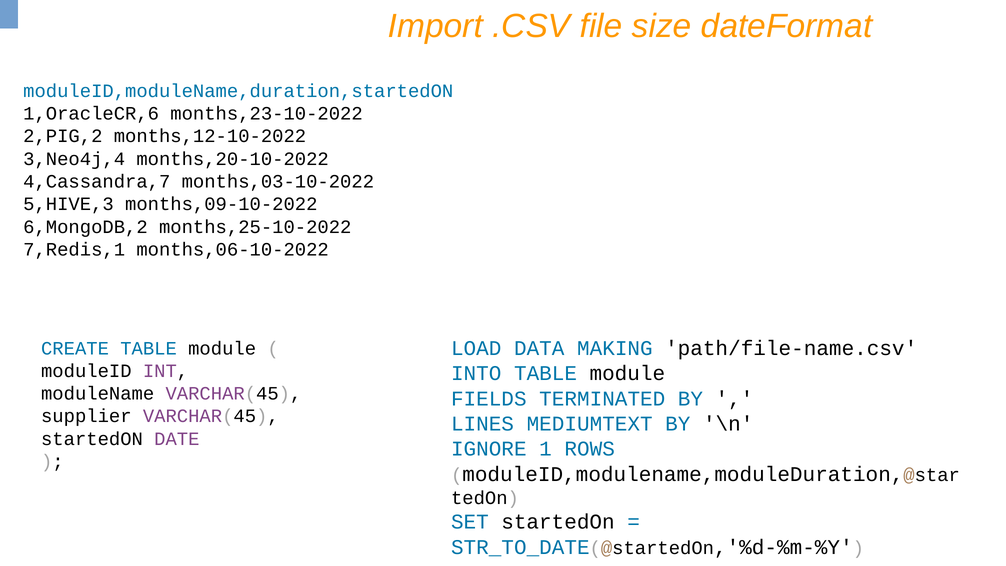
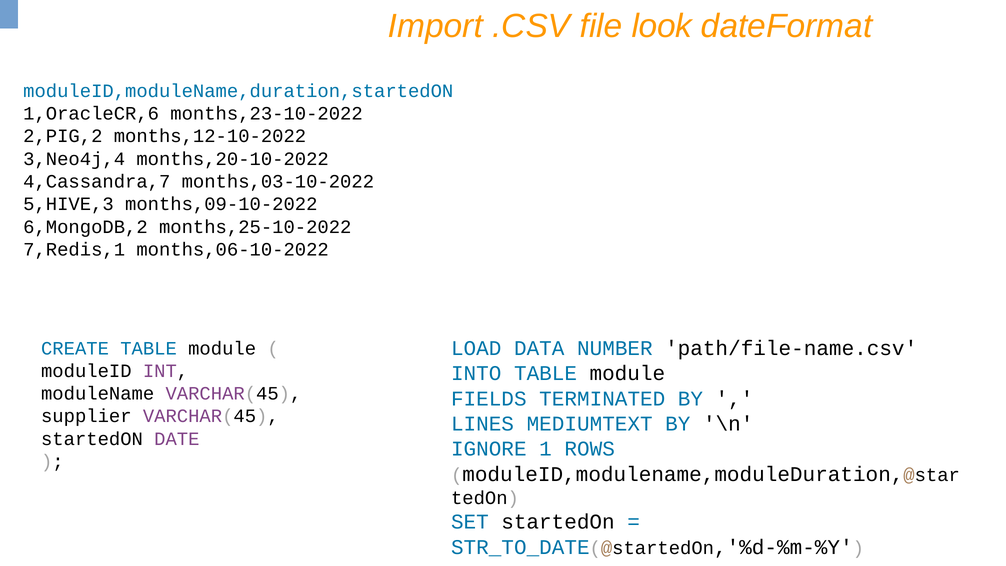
size: size -> look (662, 26)
MAKING: MAKING -> NUMBER (615, 348)
